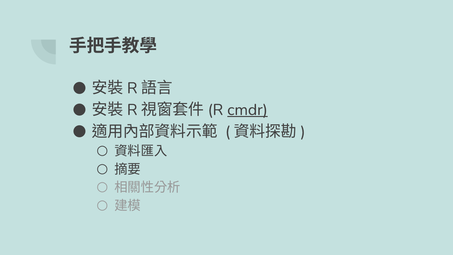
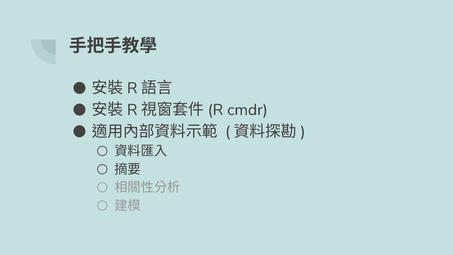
cmdr underline: present -> none (247, 110)
